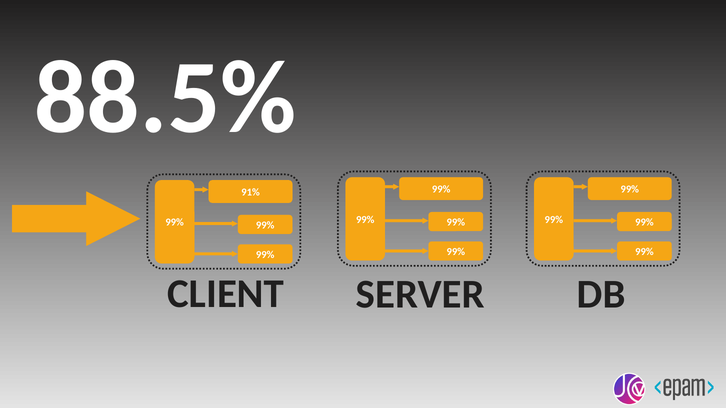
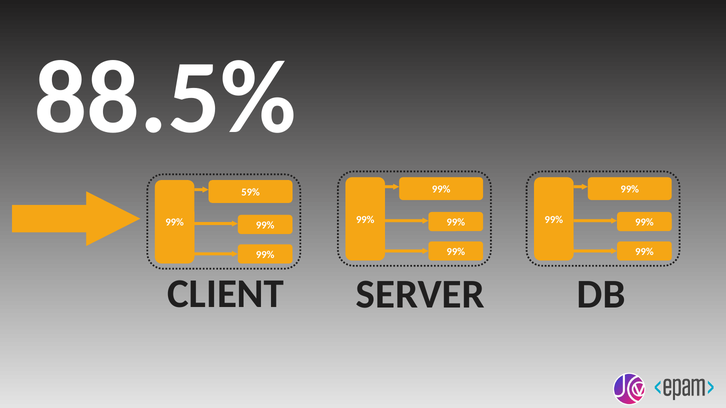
91%: 91% -> 59% (251, 192)
